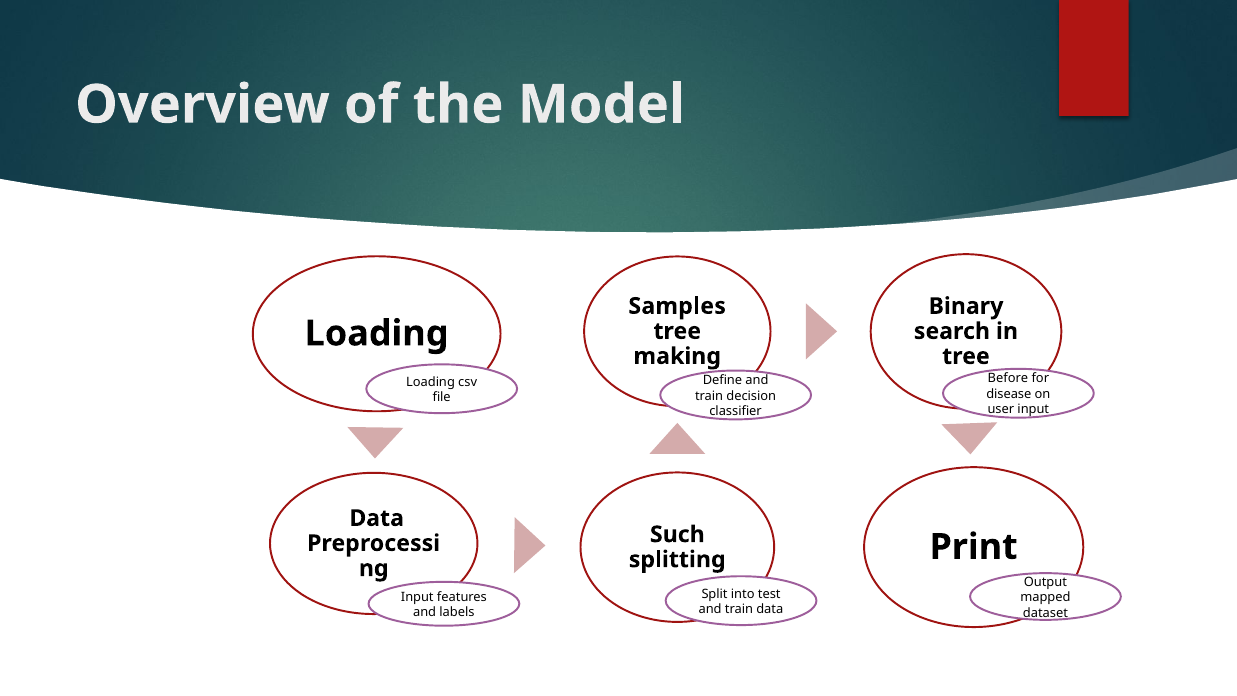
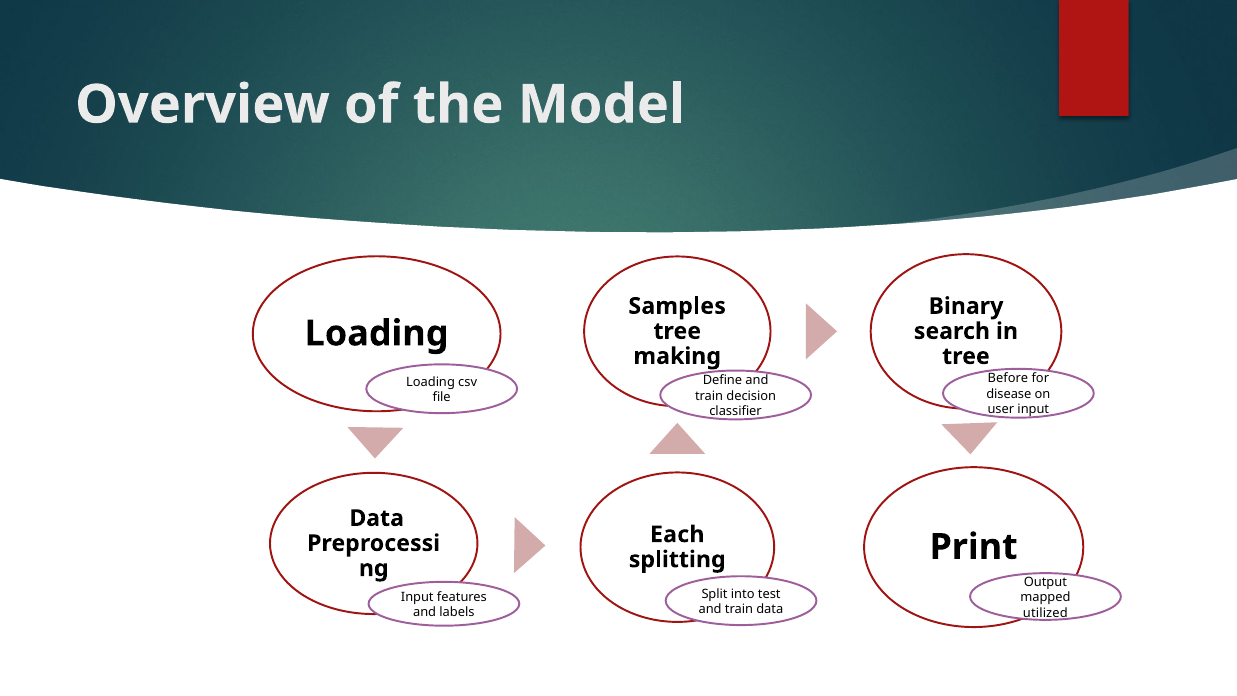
Such: Such -> Each (677, 534)
dataset: dataset -> utilized (1045, 613)
